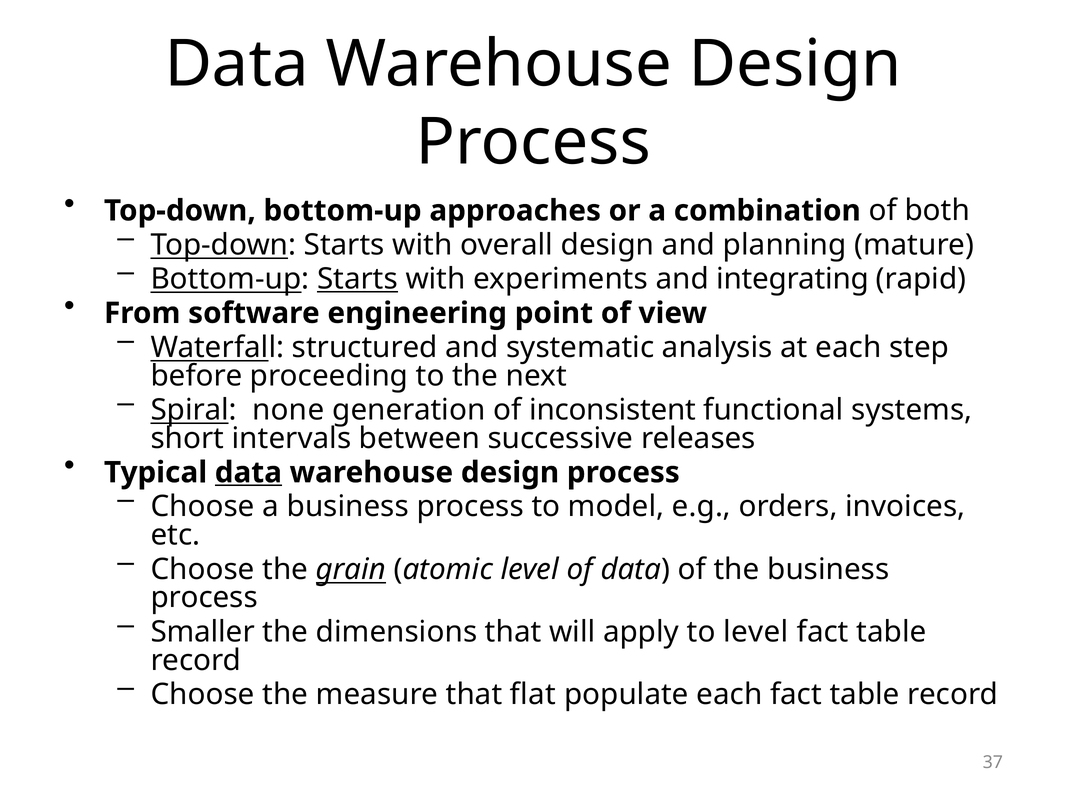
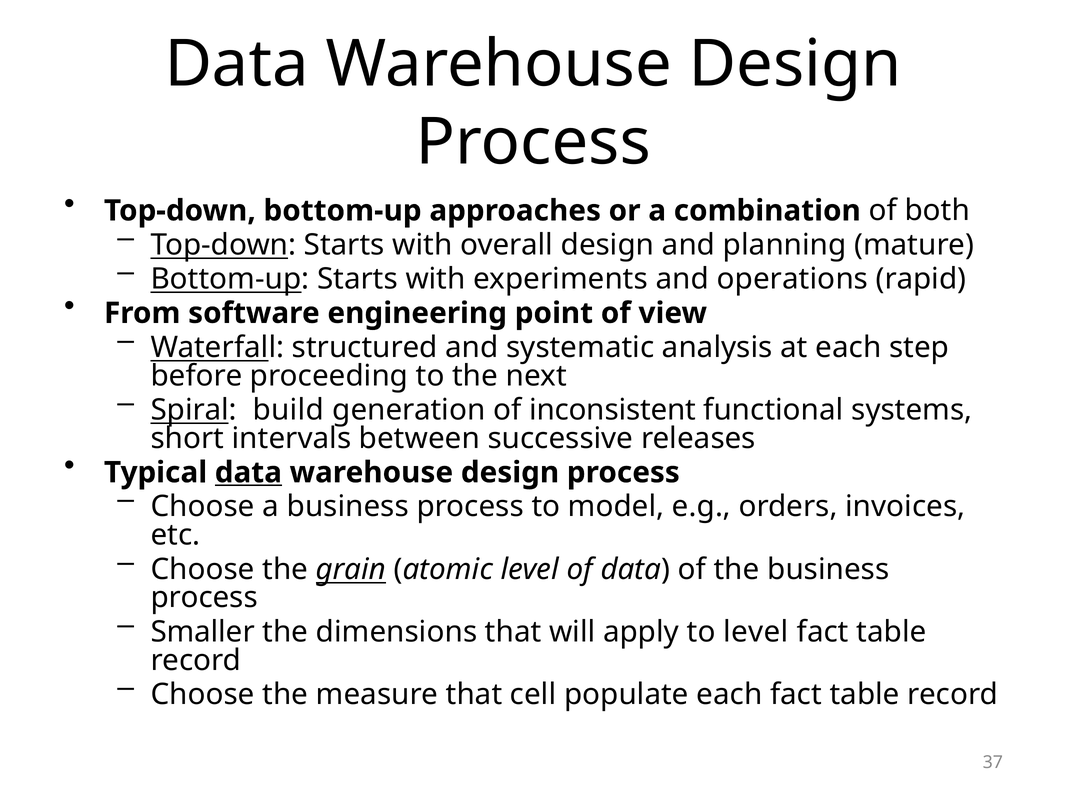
Starts underline: present -> none (357, 279)
integrating: integrating -> operations (792, 279)
none: none -> build (288, 410)
flat: flat -> cell (533, 695)
